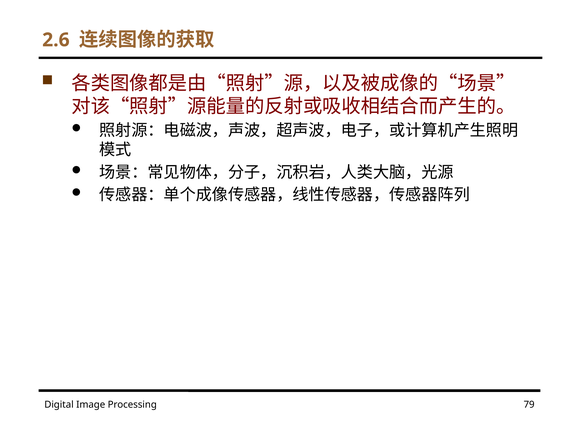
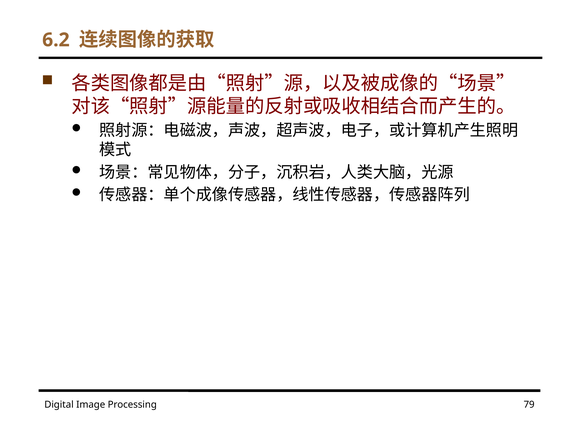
2.6: 2.6 -> 6.2 (56, 40)
